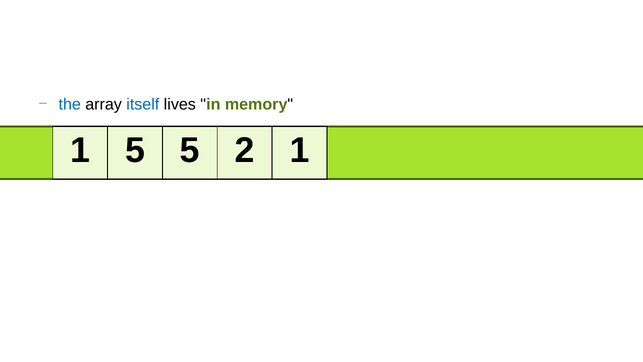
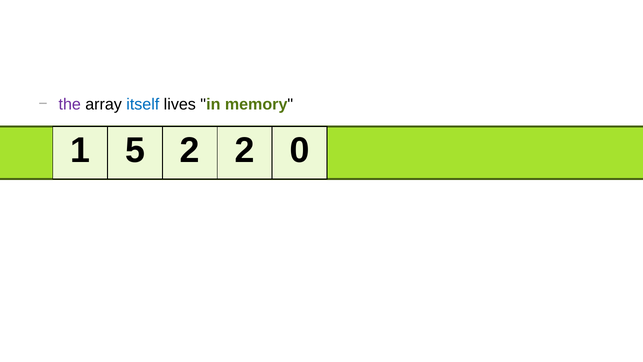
the colour: blue -> purple (70, 104)
5 5: 5 -> 2 (190, 150)
2 1: 1 -> 0 (300, 150)
